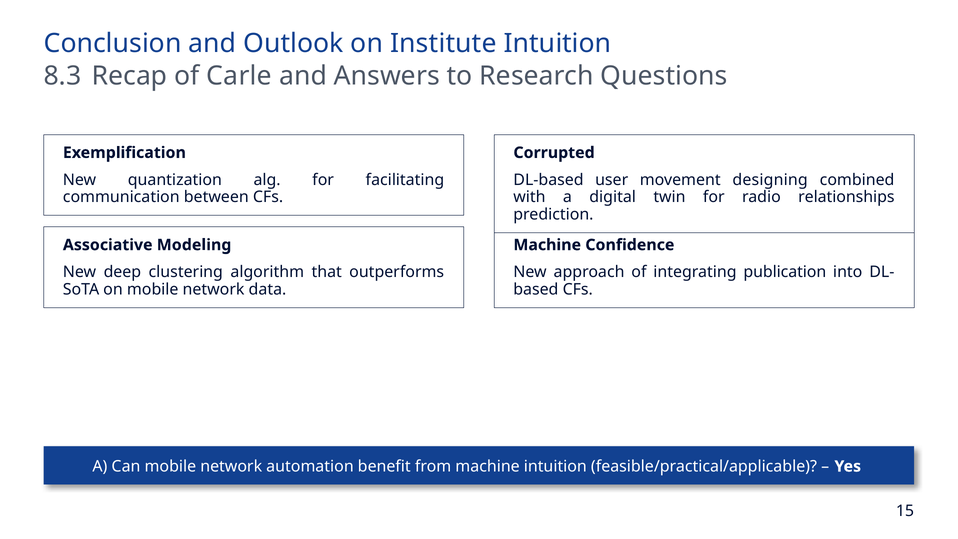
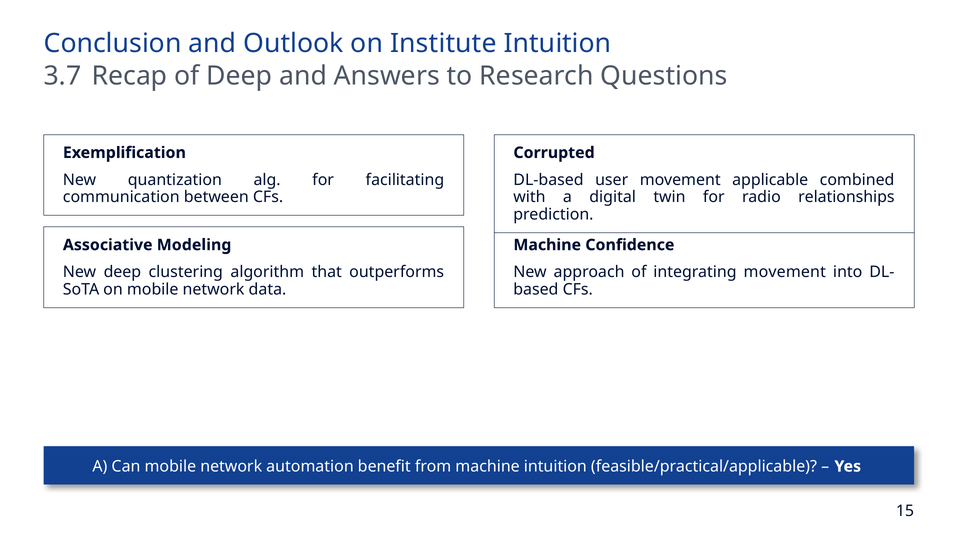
8.3: 8.3 -> 3.7 (63, 76)
of Carle: Carle -> Deep (239, 76)
designing: designing -> applicable (770, 180)
integrating publication: publication -> movement (785, 272)
